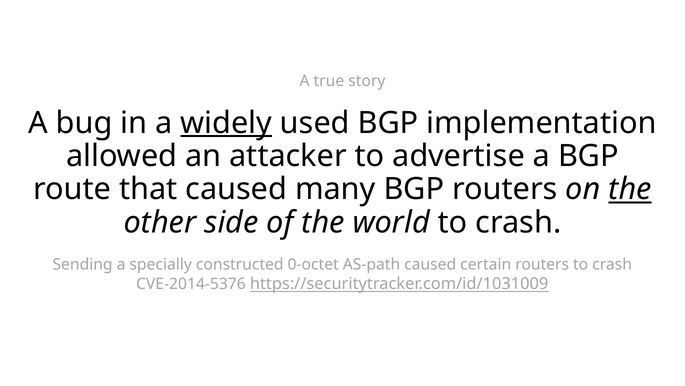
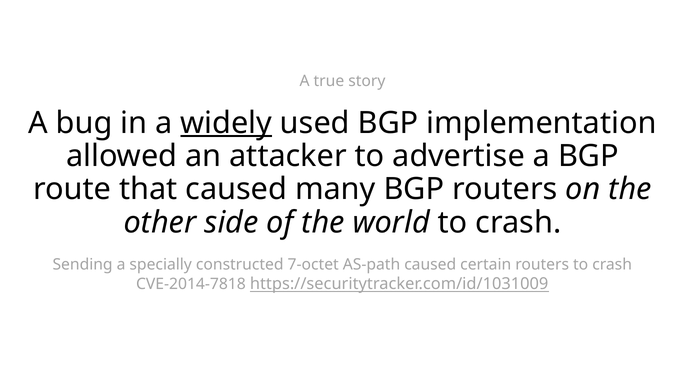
the underline: present -> none (630, 189)
0-octet: 0-octet -> 7-octet (313, 264)
CVE-2014-5376: CVE-2014-5376 -> CVE-2014-7818 (191, 284)
